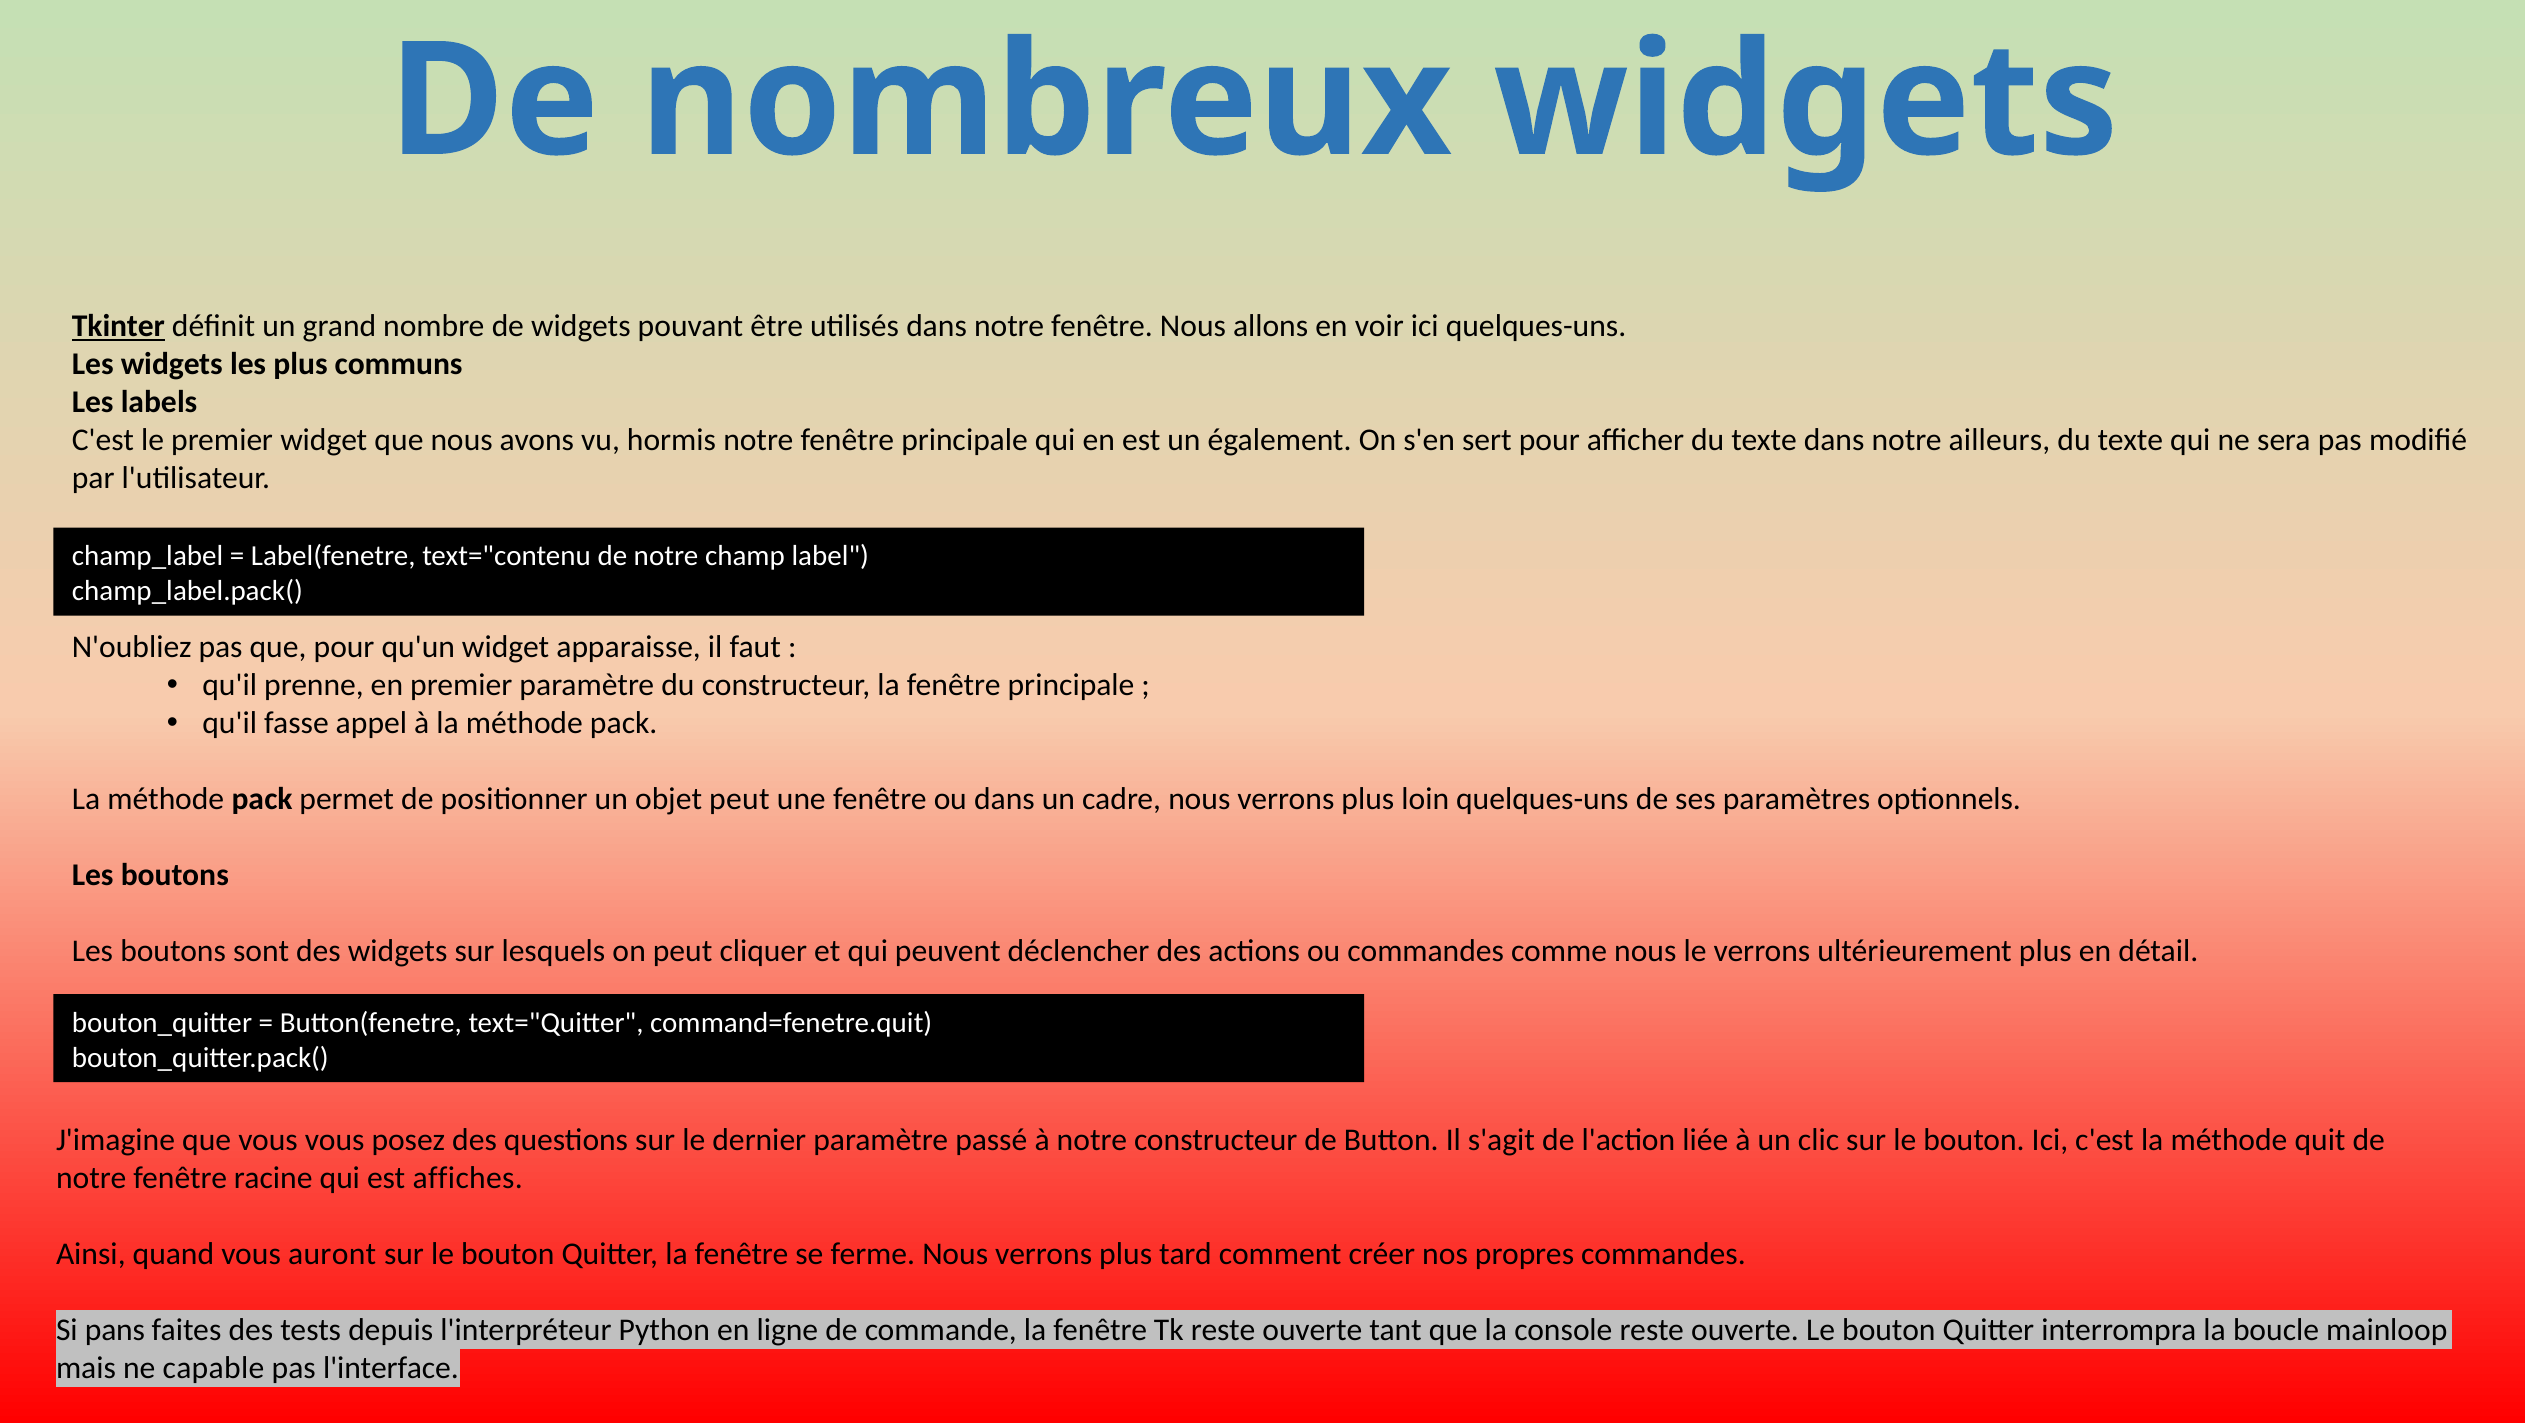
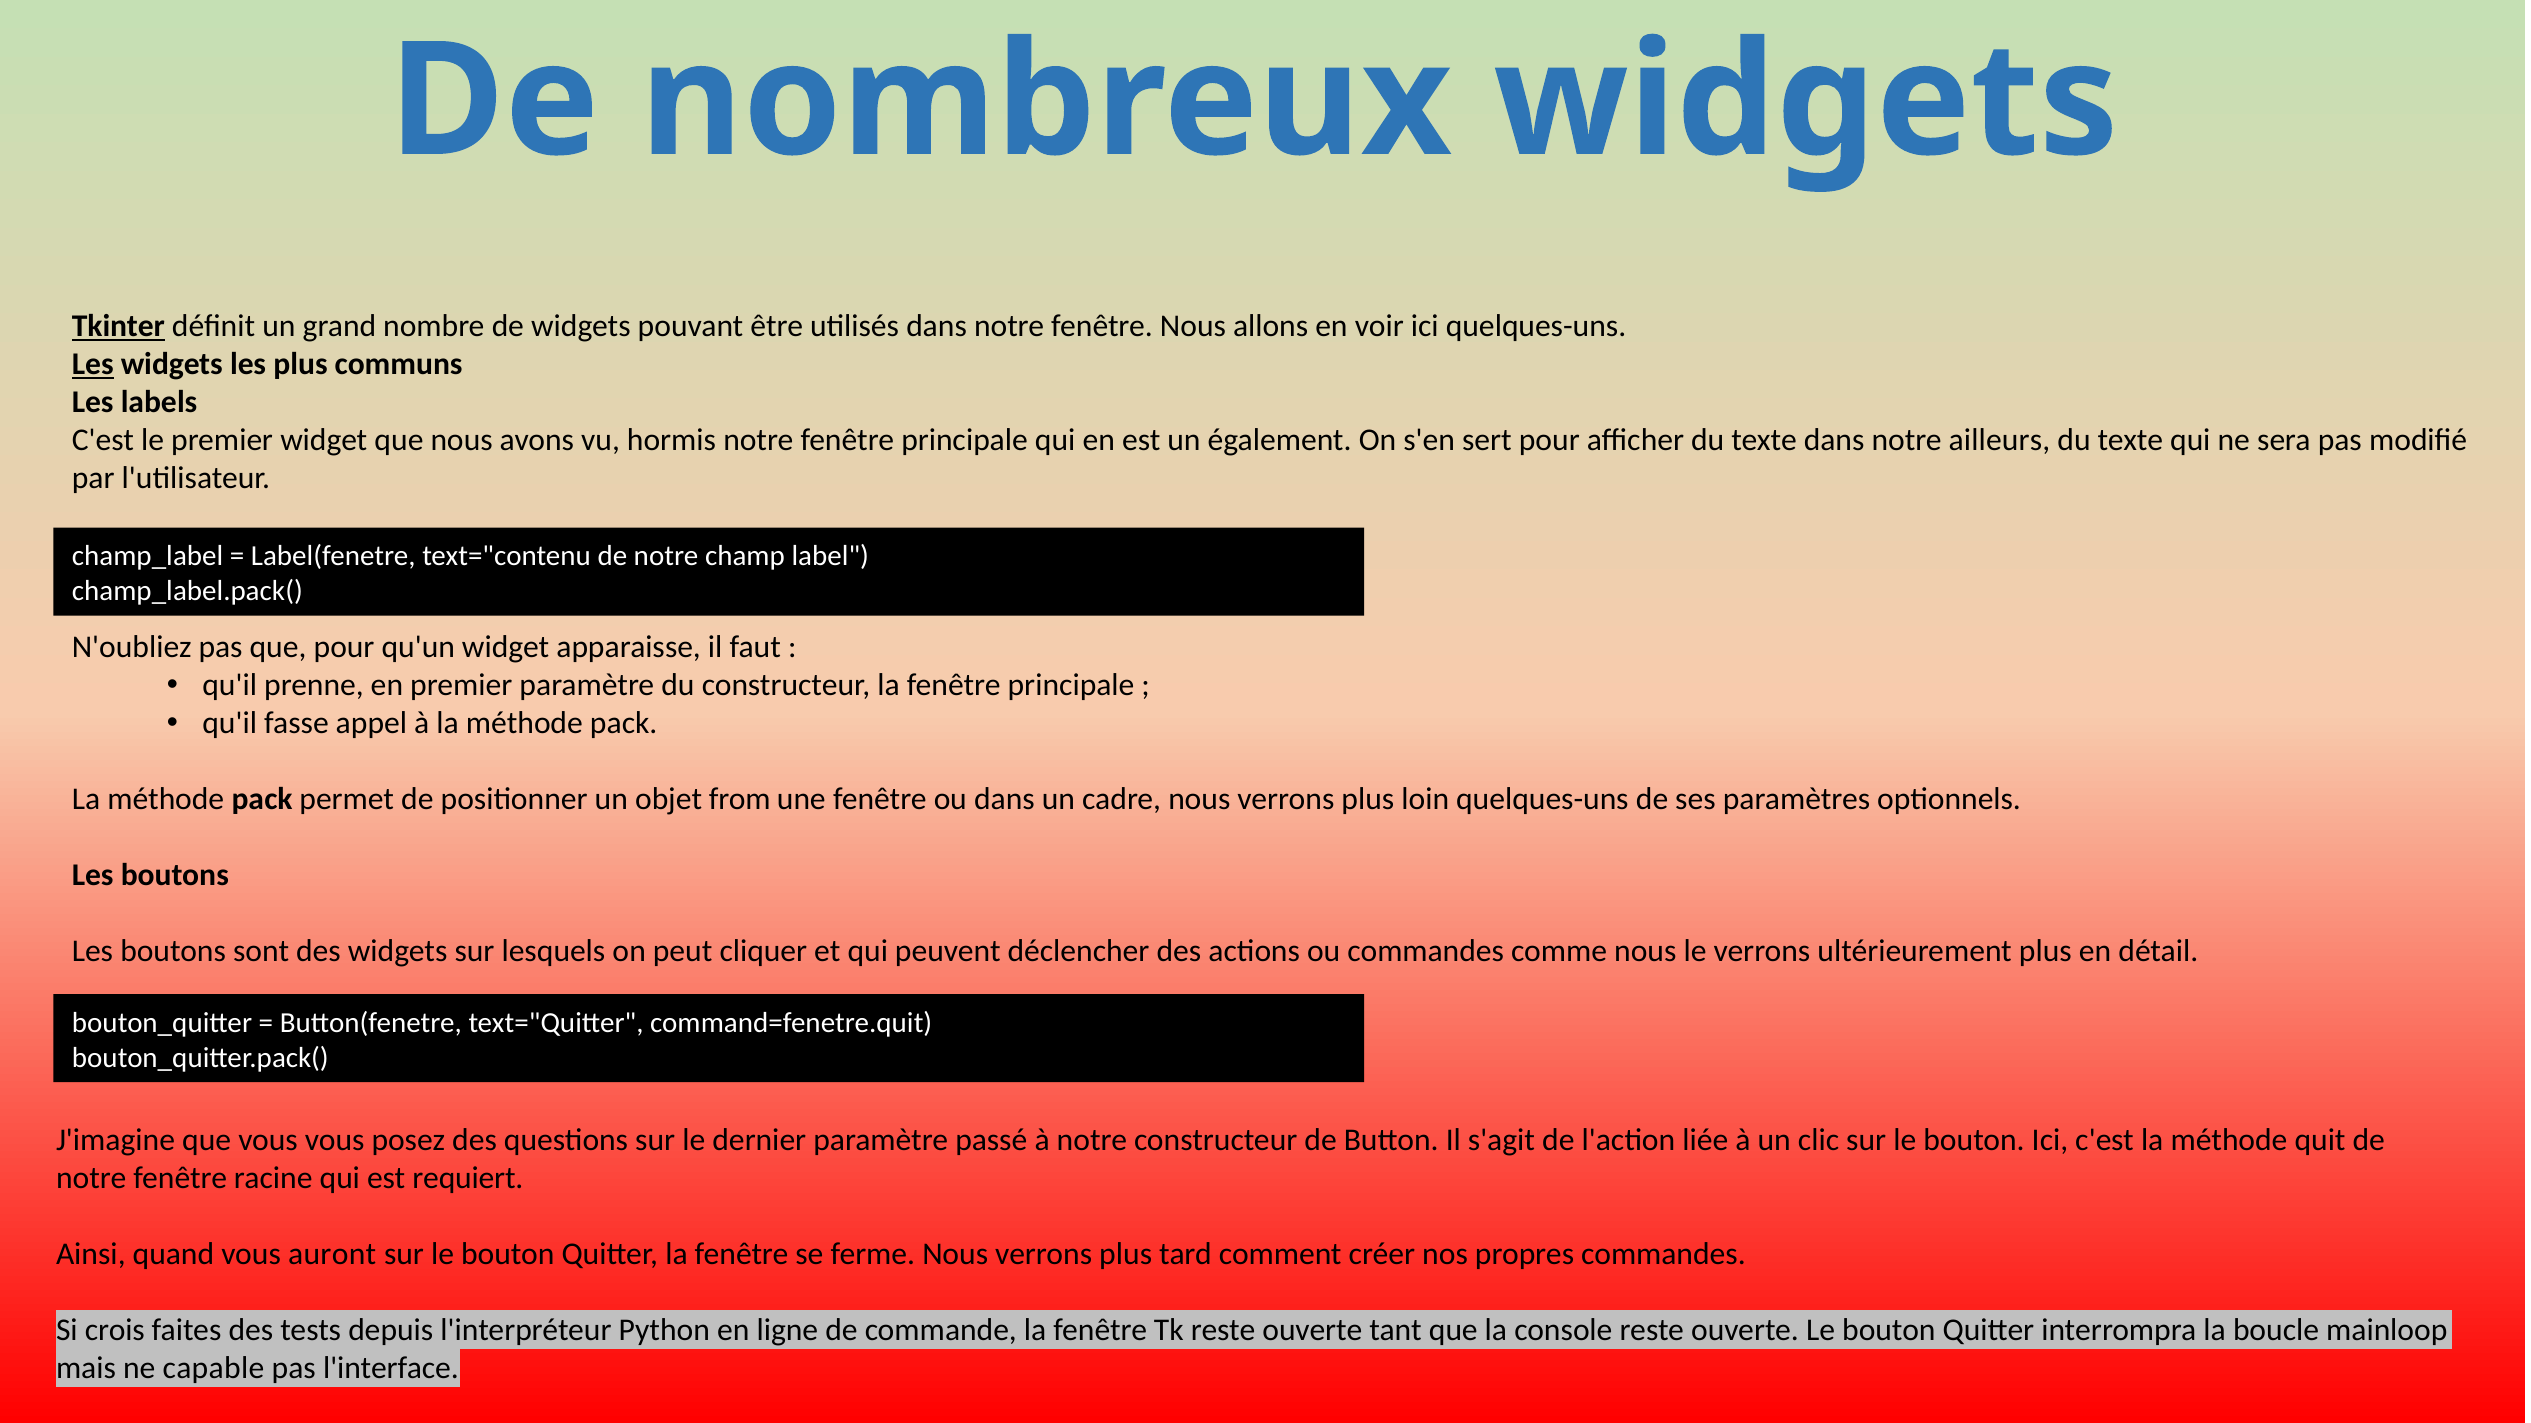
Les underline: none -> present (93, 364)
objet peut: peut -> from (740, 800)
affiches: affiches -> requiert (468, 1179)
pans: pans -> crois (115, 1330)
